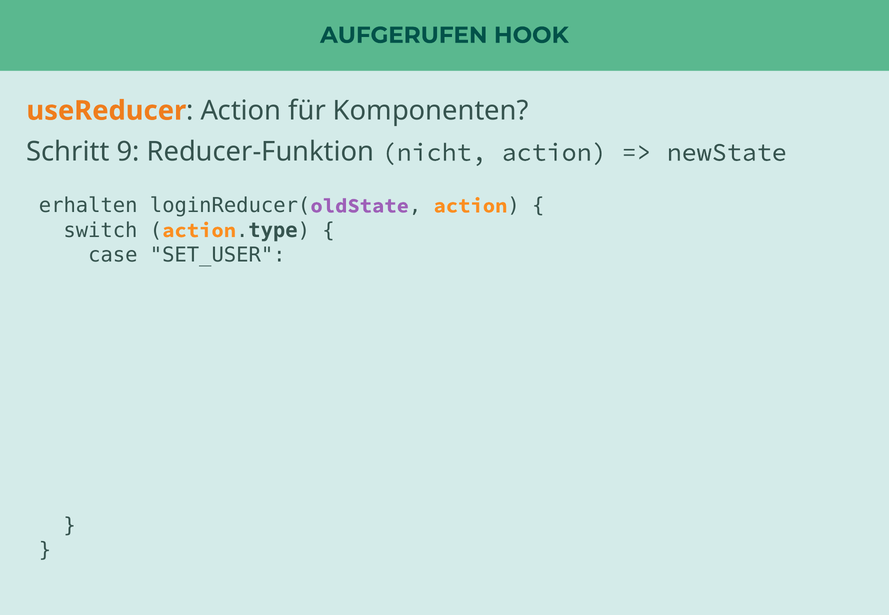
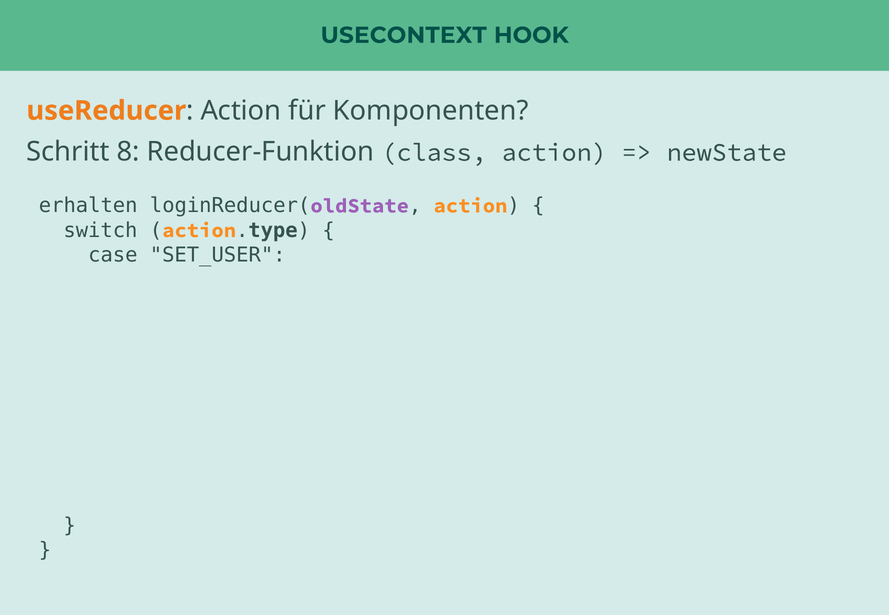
AUFGERUFEN: AUFGERUFEN -> USECONTEXT (404, 35)
9: 9 -> 8 (128, 152)
nicht: nicht -> class (434, 152)
